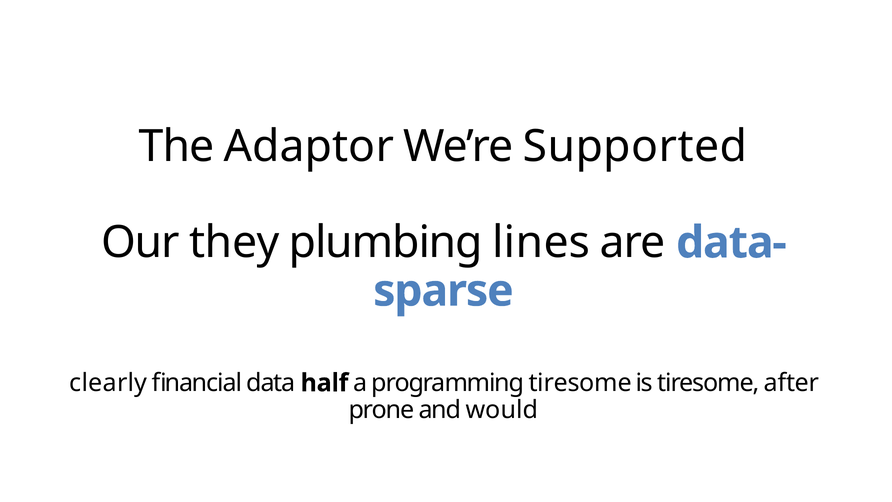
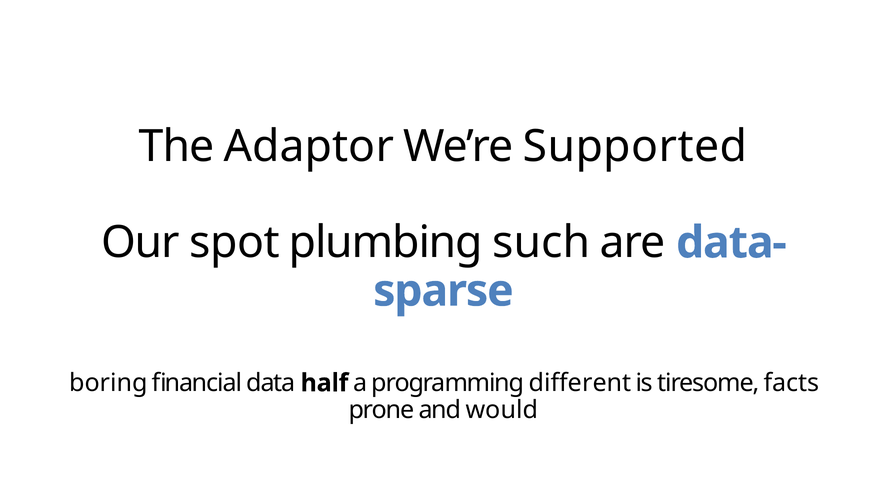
they: they -> spot (234, 243)
lines: lines -> such (541, 243)
clearly: clearly -> boring (108, 383)
programming tiresome: tiresome -> different (580, 383)
after: after -> facts (791, 383)
